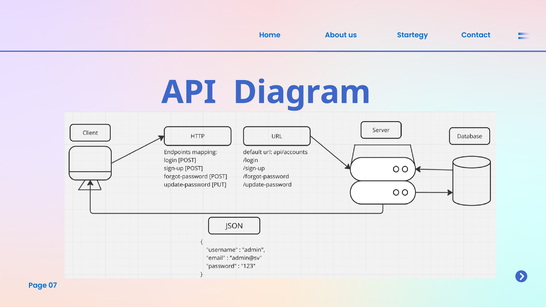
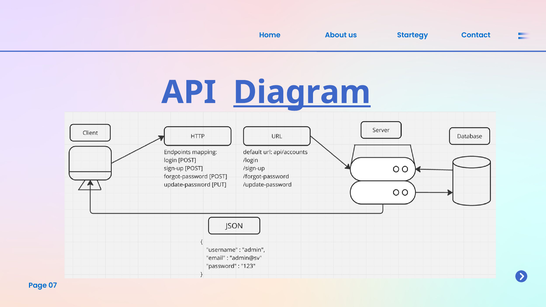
Diagram underline: none -> present (302, 92)
